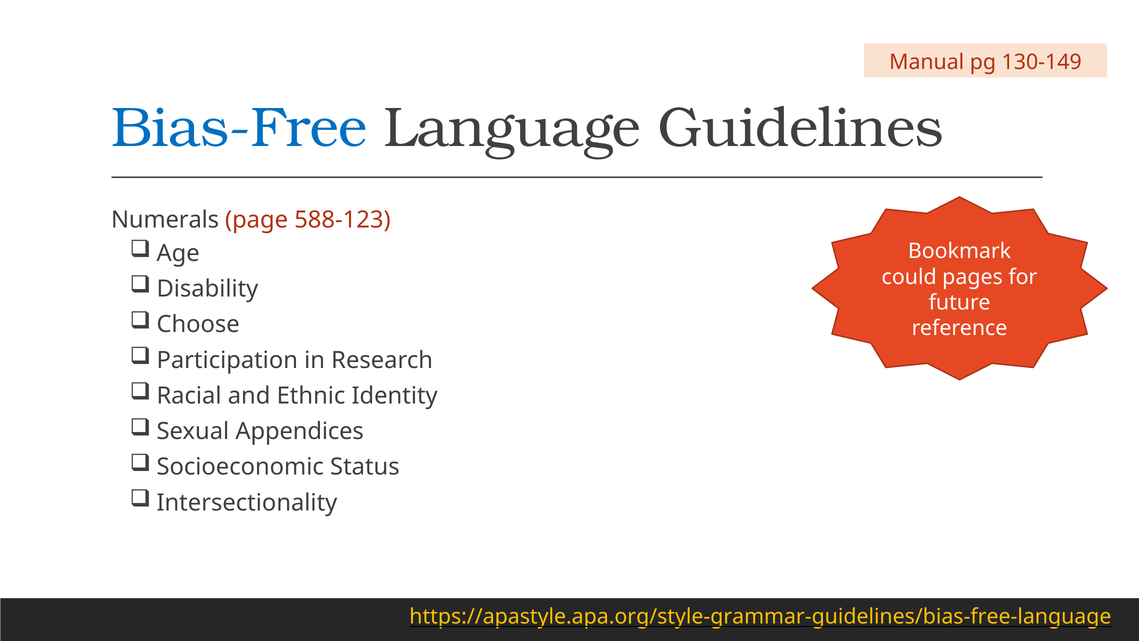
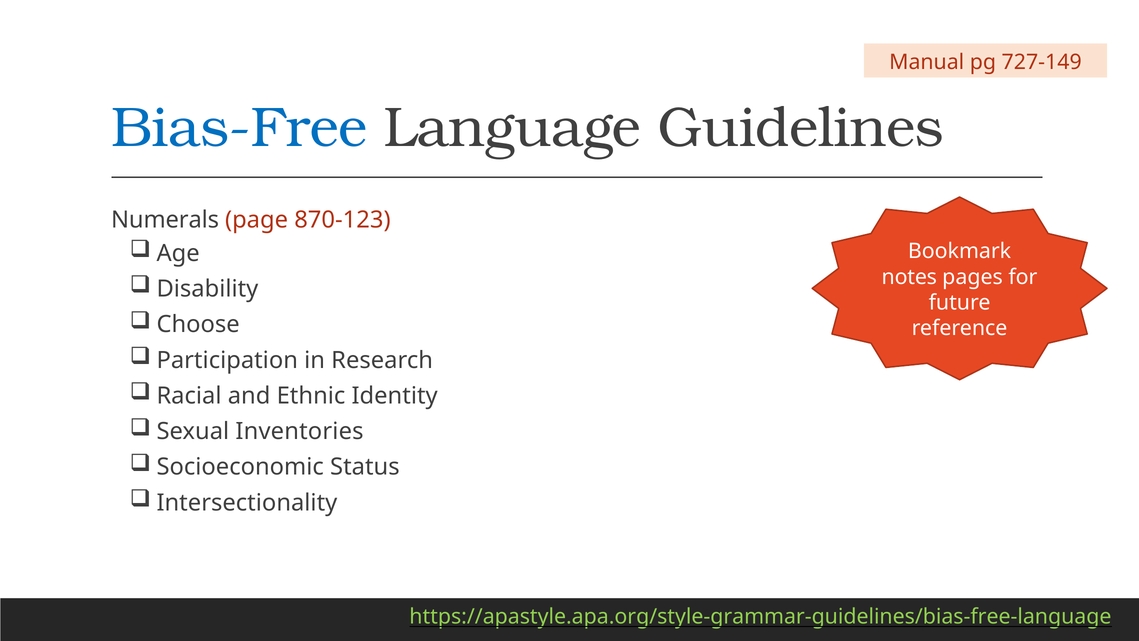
130-149: 130-149 -> 727-149 (1042, 62)
588-123: 588-123 -> 870-123 (342, 220)
could: could -> notes (909, 277)
Appendices: Appendices -> Inventories (300, 431)
https://apastyle.apa.org/style-grammar-guidelines/bias-free-language colour: yellow -> light green (760, 617)
